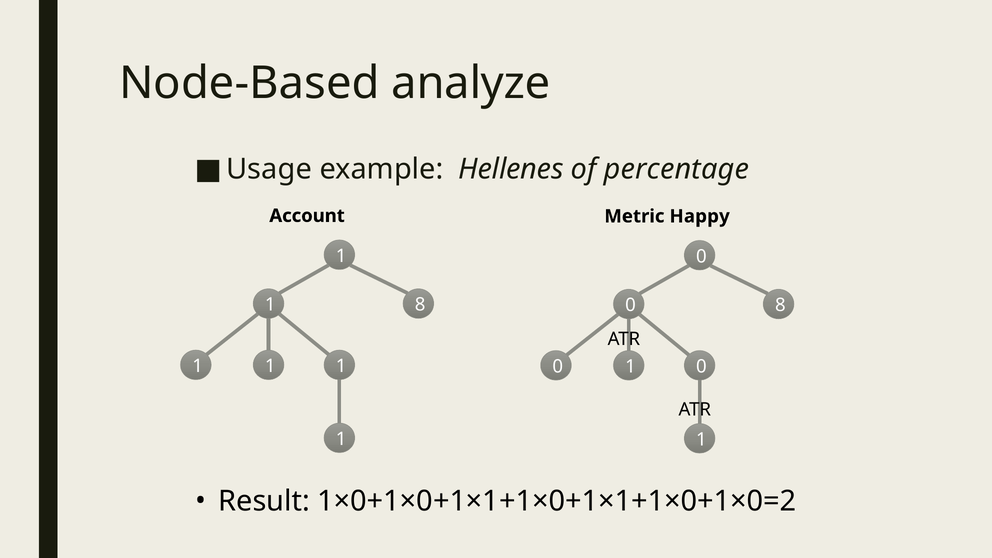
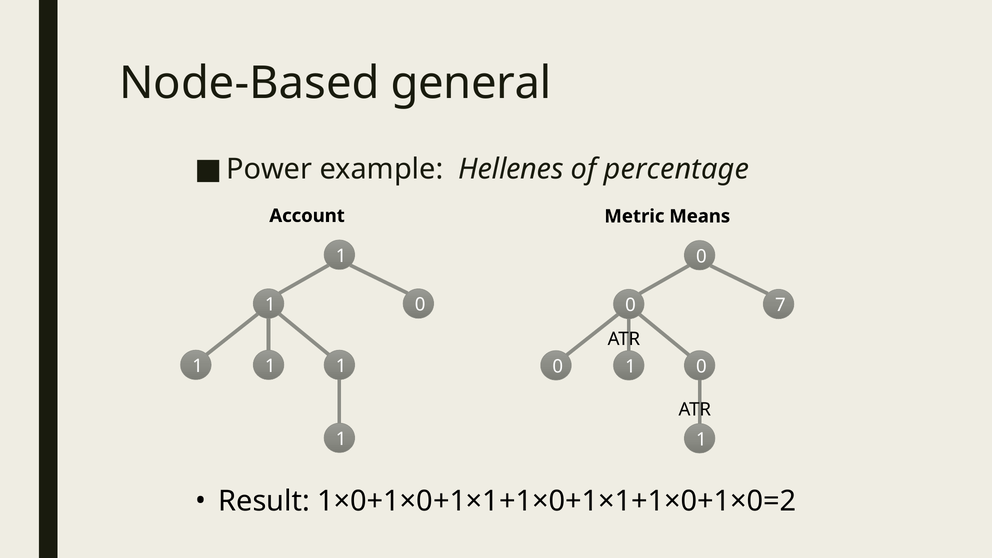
analyze: analyze -> general (471, 83)
Usage: Usage -> Power (269, 169)
Happy: Happy -> Means (700, 216)
8: 8 -> 0 (420, 305)
0 8: 8 -> 7 (780, 305)
